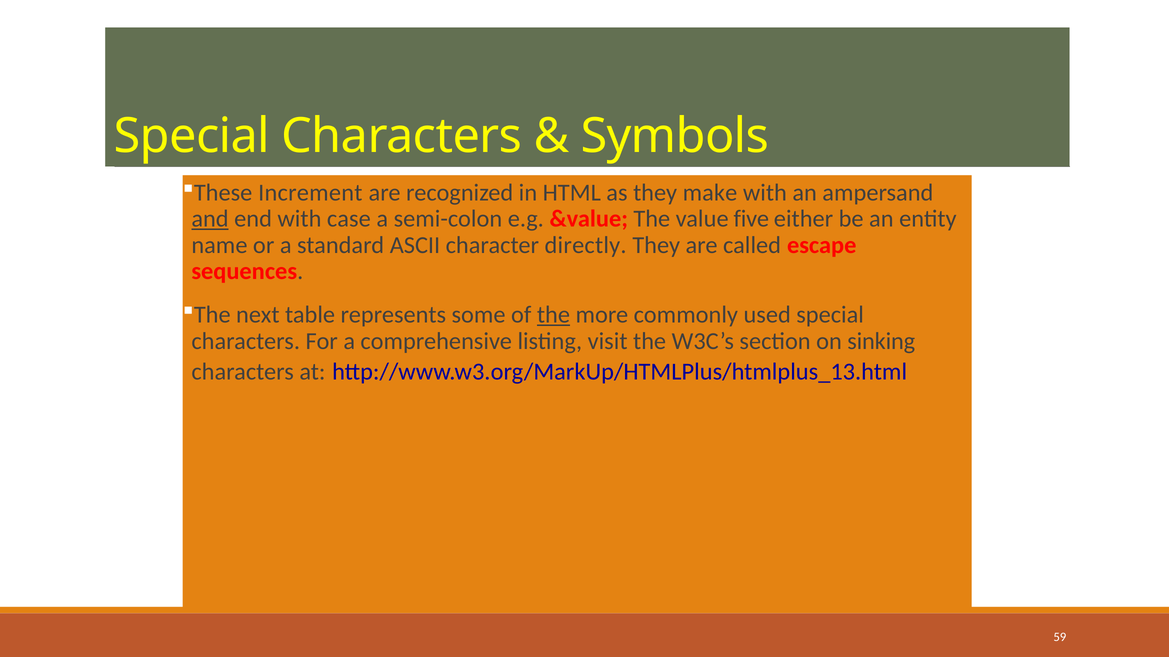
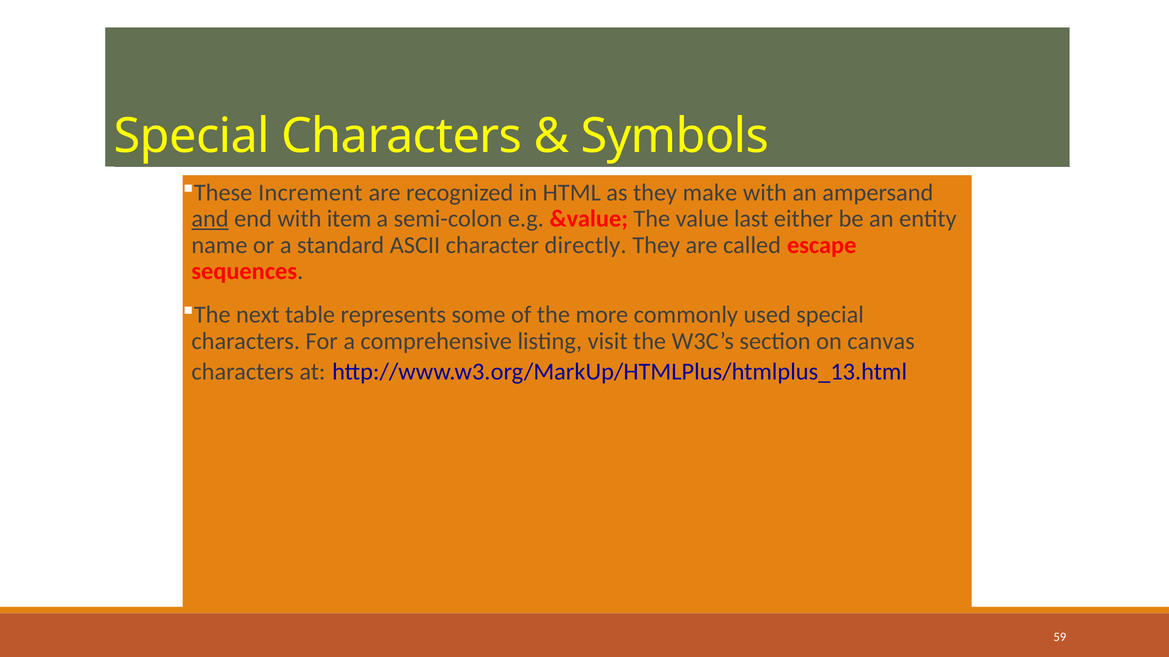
case: case -> item (349, 219)
five: five -> last (751, 219)
the underline: present -> none (553, 315)
sinking: sinking -> canvas (881, 341)
